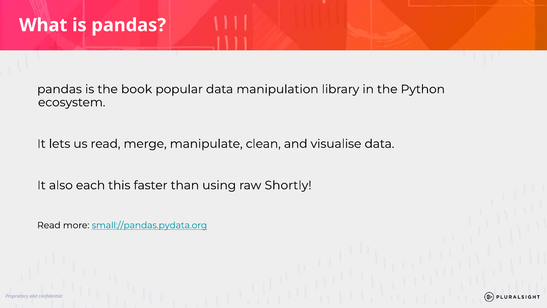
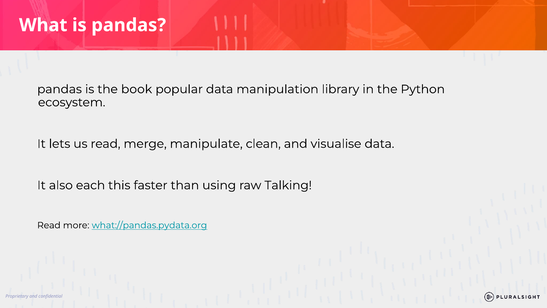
Shortly: Shortly -> Talking (288, 185)
small://pandas.pydata.org: small://pandas.pydata.org -> what://pandas.pydata.org (149, 225)
